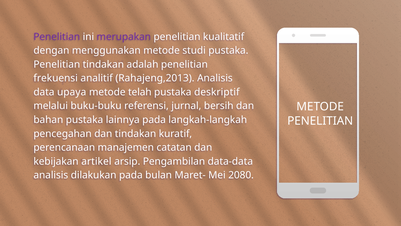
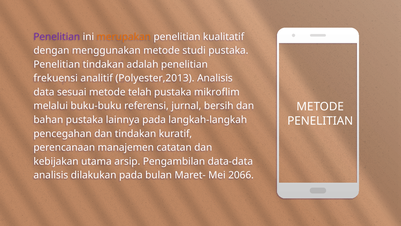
merupakan colour: purple -> orange (124, 37)
Rahajeng,2013: Rahajeng,2013 -> Polyester,2013 (155, 78)
upaya: upaya -> sesuai (72, 92)
deskriptif: deskriptif -> mikroflim (217, 92)
artikel: artikel -> utama (96, 161)
2080: 2080 -> 2066 (241, 175)
